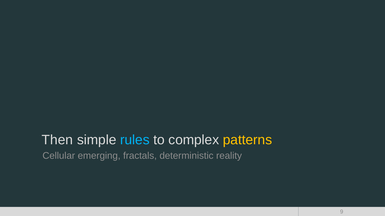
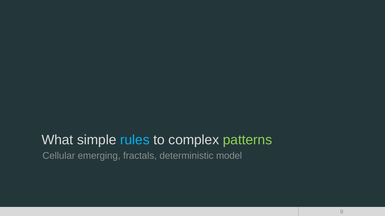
Then: Then -> What (57, 140)
patterns colour: yellow -> light green (248, 140)
reality: reality -> model (229, 156)
